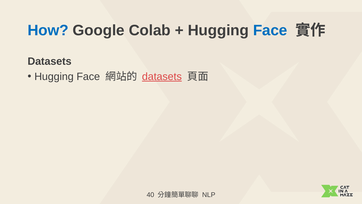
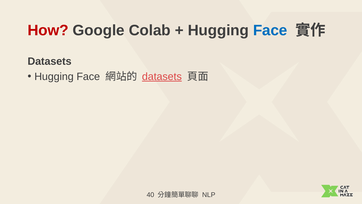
How colour: blue -> red (48, 30)
